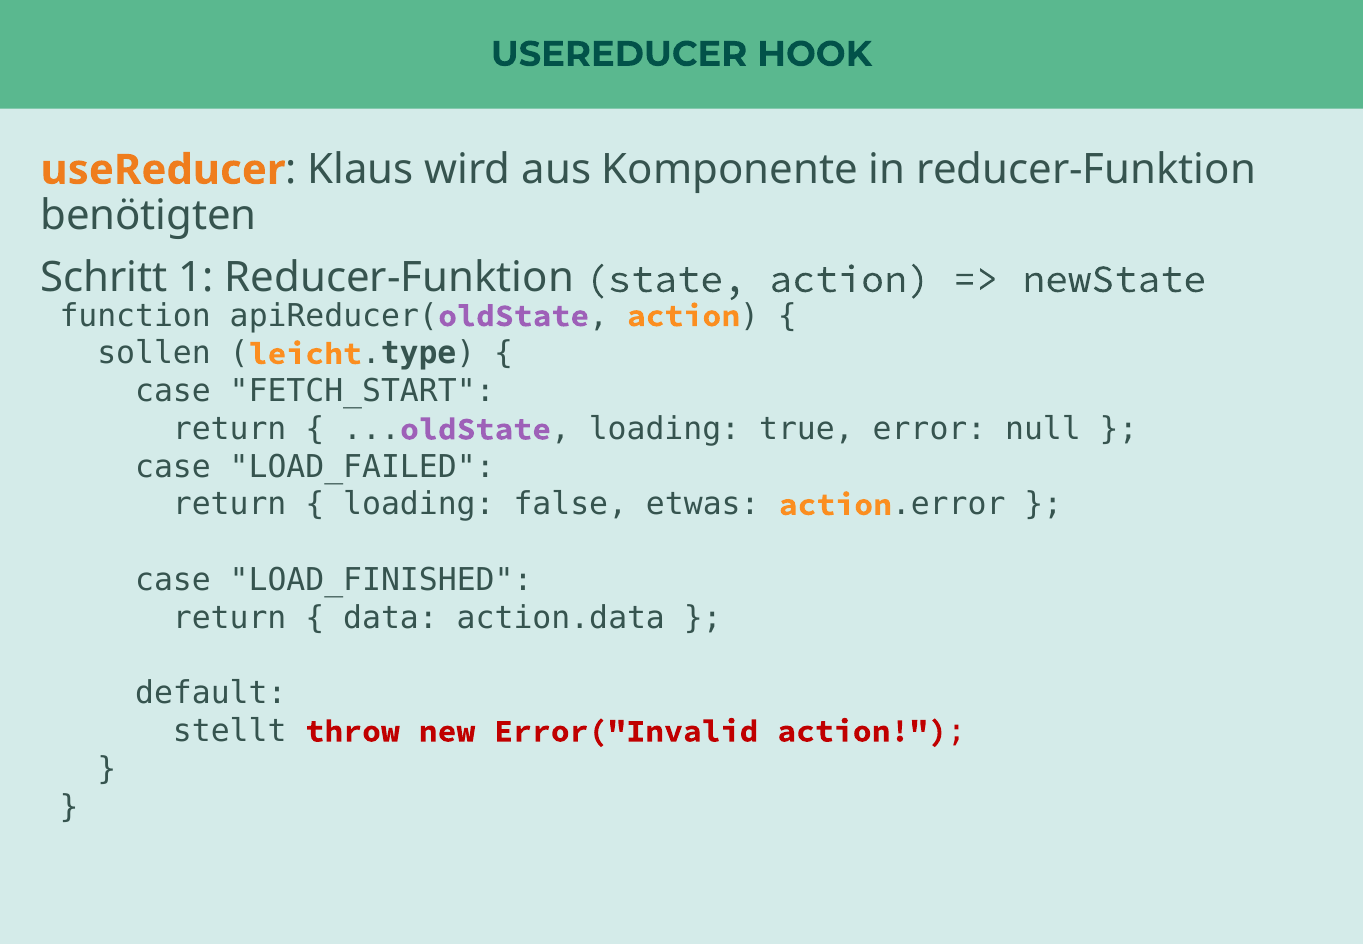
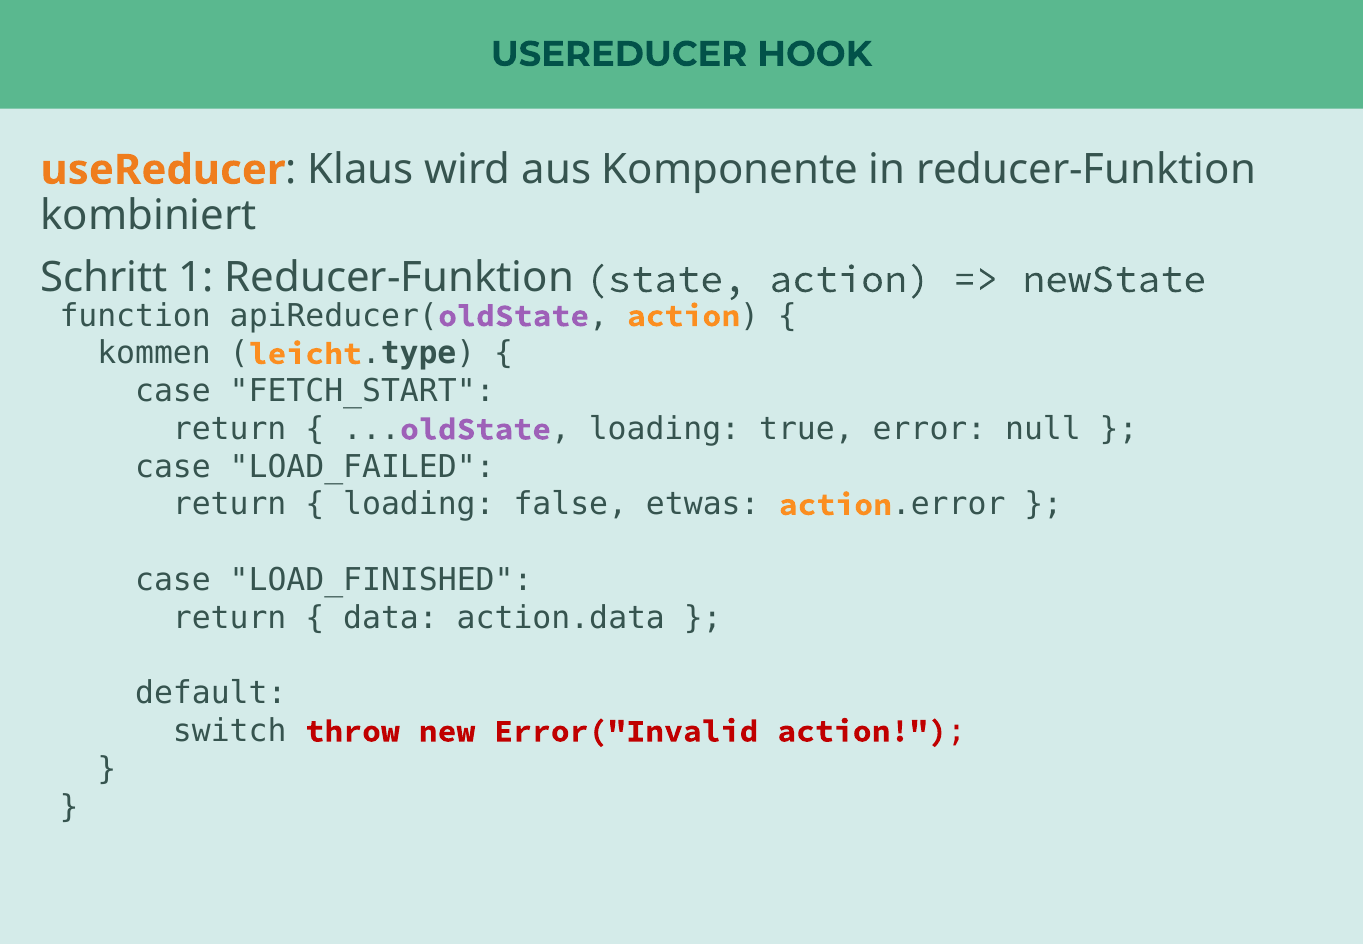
benötigten: benötigten -> kombiniert (149, 215)
sollen: sollen -> kommen (154, 353)
stellt: stellt -> switch (230, 731)
